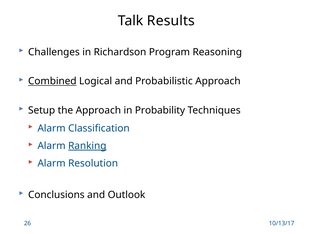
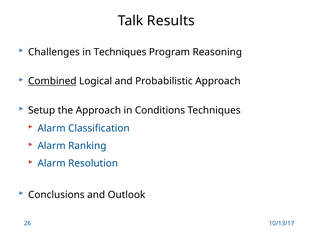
in Richardson: Richardson -> Techniques (120, 52)
Probability: Probability -> Conditions (160, 111)
Ranking underline: present -> none (87, 146)
